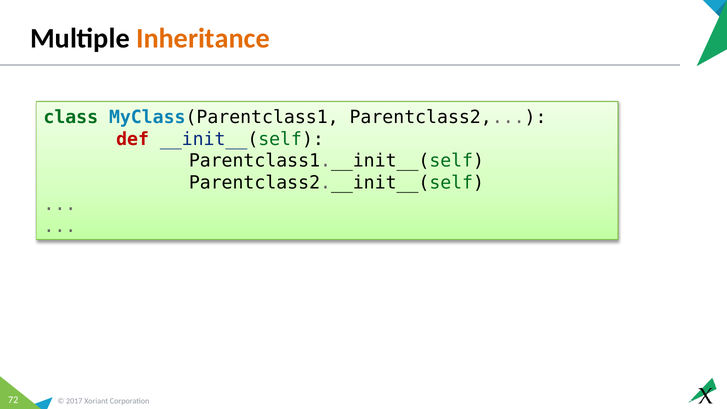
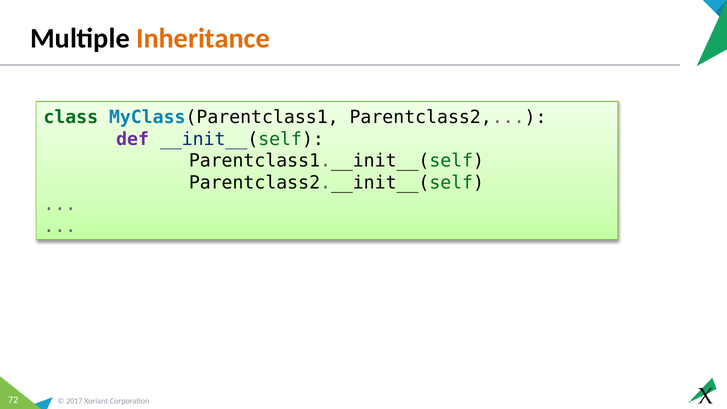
def colour: red -> purple (133, 139)
